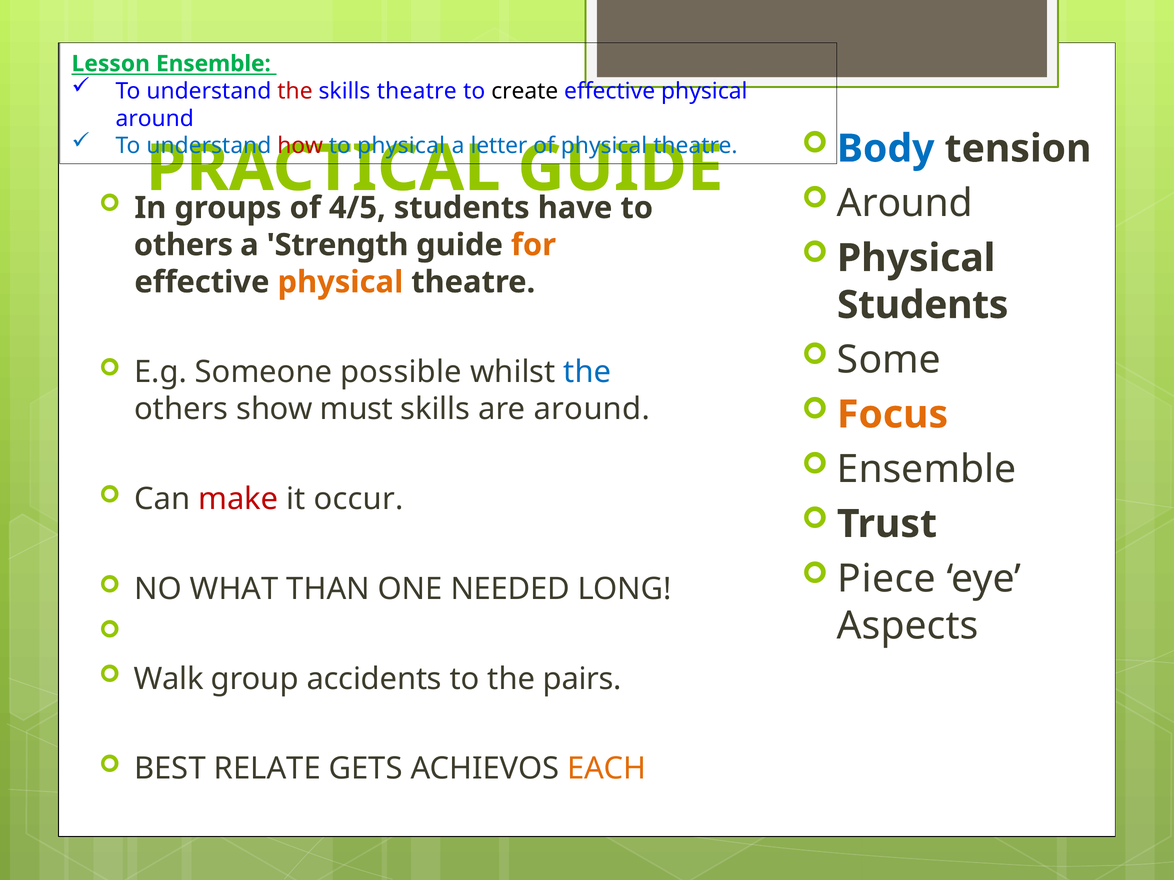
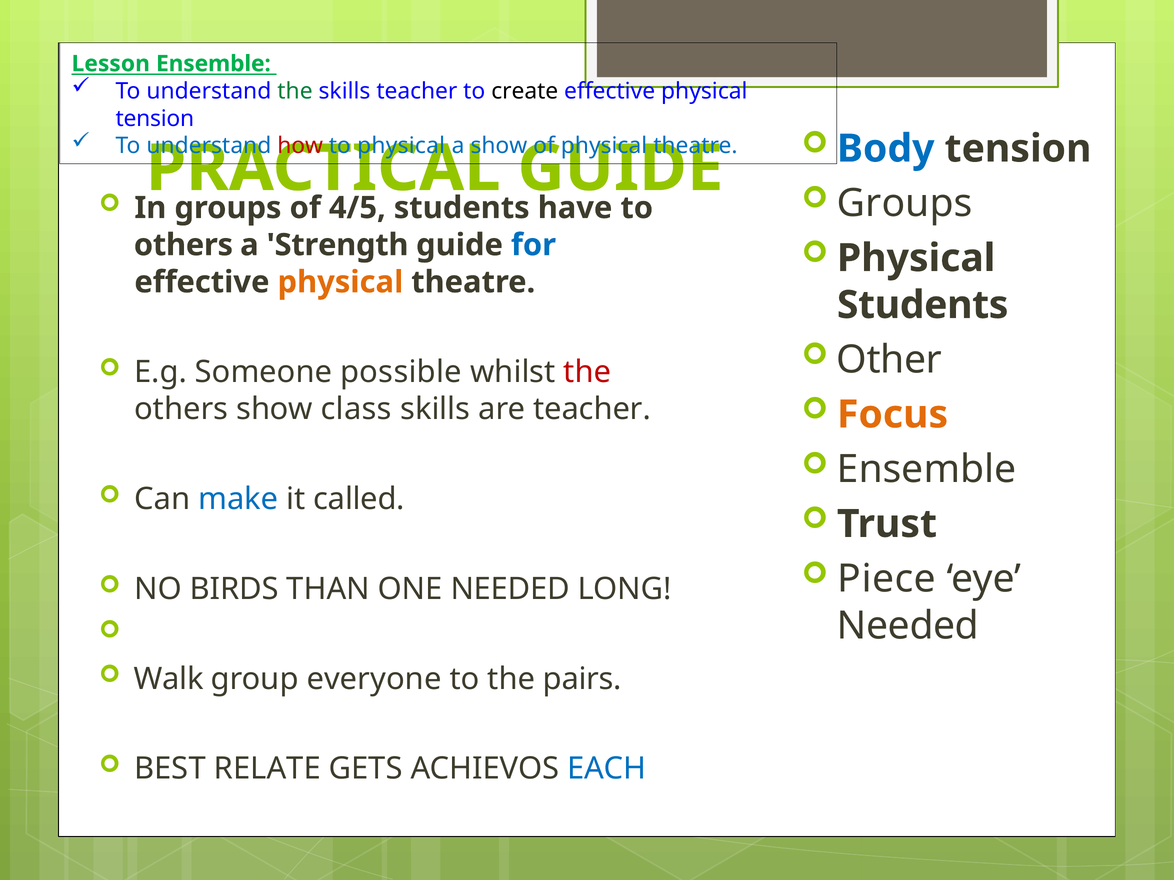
the colour: red -> green (295, 91)
skills theatre: theatre -> teacher (417, 91)
around: around -> tension (155, 119)
a letter: letter -> show (499, 146)
Around: Around -> Groups (905, 204)
for colour: orange -> blue (533, 245)
Some: Some -> Other (889, 360)
the colour: blue -> red (587, 372)
must: must -> class (356, 409)
are around: around -> teacher (592, 409)
make colour: red -> blue (238, 499)
occur: occur -> called (359, 499)
WHAT: WHAT -> BIRDS (234, 589)
Aspects: Aspects -> Needed (908, 626)
accidents: accidents -> everyone (374, 679)
EACH colour: orange -> blue (607, 769)
